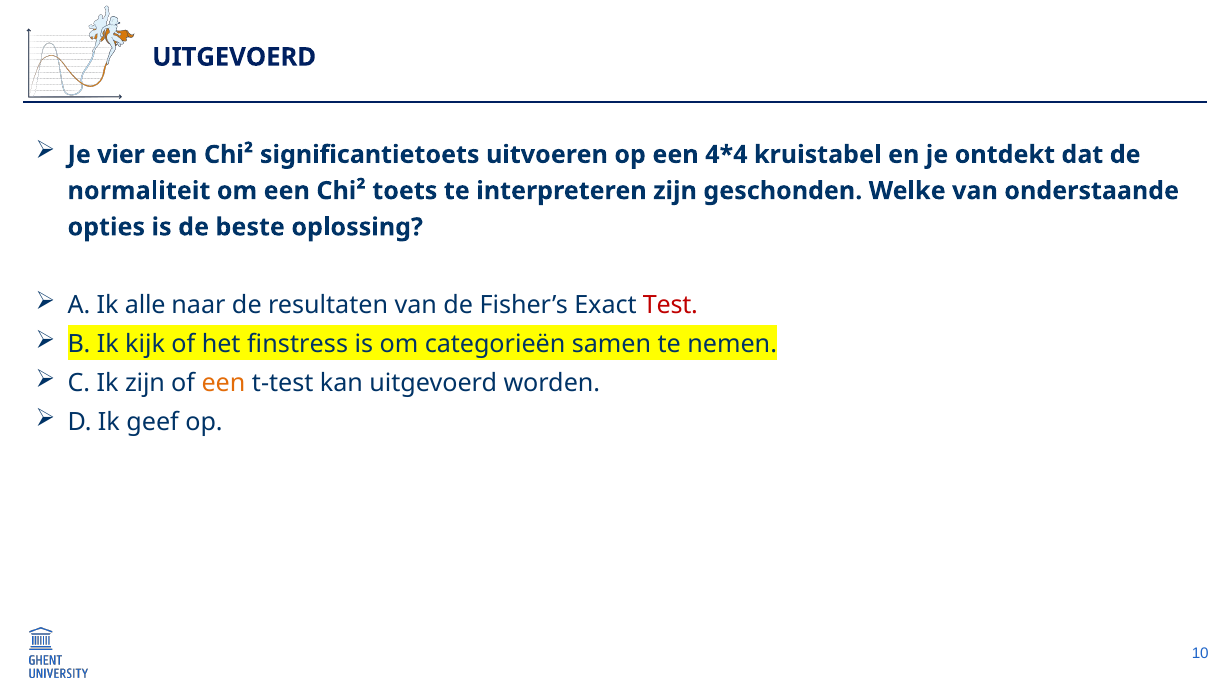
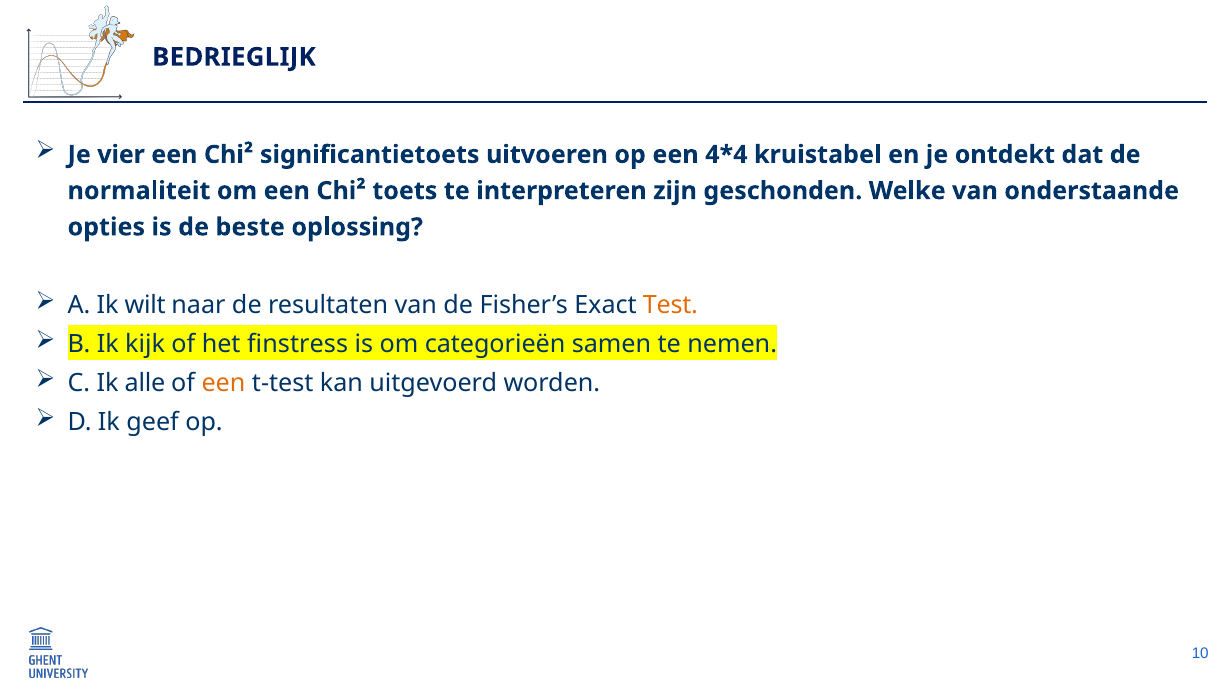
UITGEVOERD: UITGEVOERD -> BEDRIEGLIJK (234, 57)
alle: alle -> wilt (145, 305)
Test colour: red -> orange (670, 305)
Ik zijn: zijn -> alle (145, 383)
